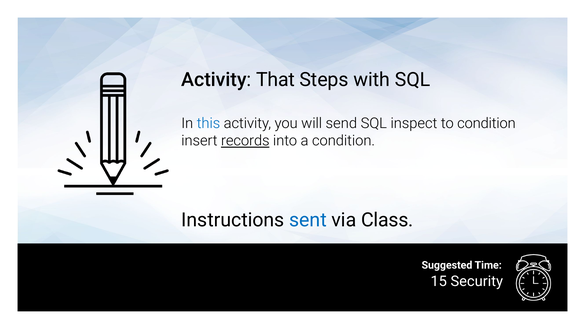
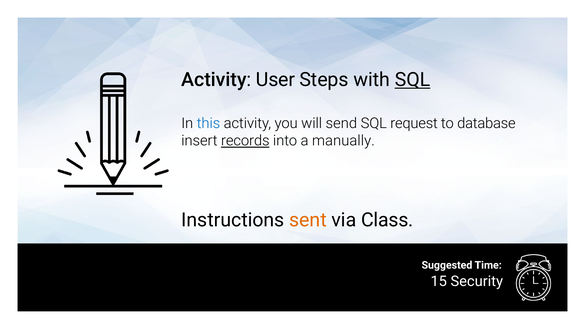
That: That -> User (275, 80)
SQL underline: none -> present (413, 80)
inspect: inspect -> request (414, 123)
to condition: condition -> database (486, 123)
a condition: condition -> manually (343, 141)
sent colour: blue -> orange (308, 220)
